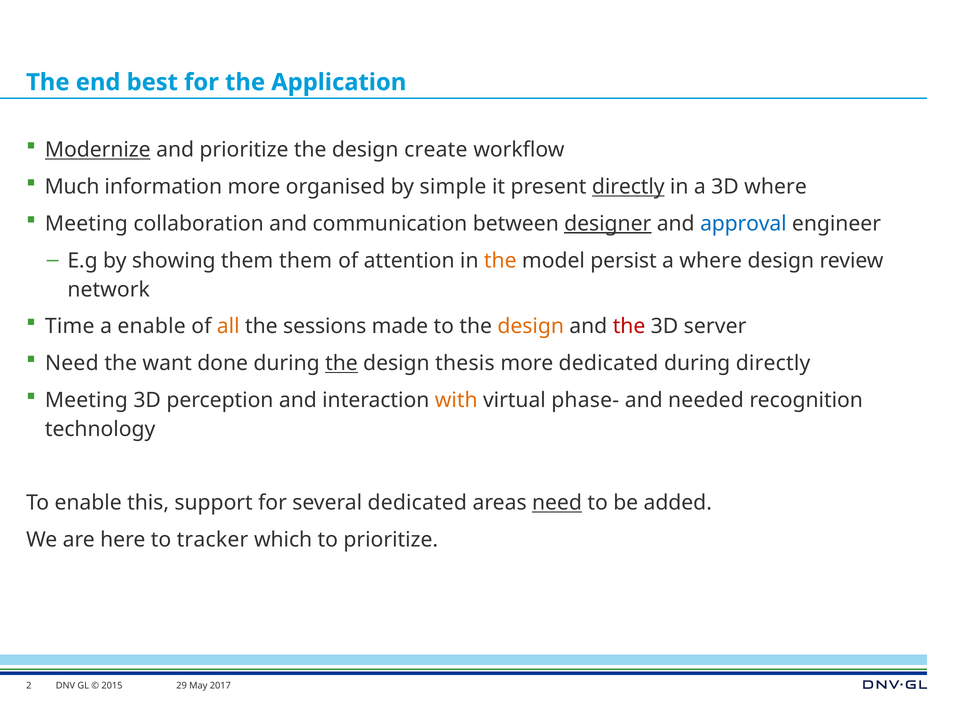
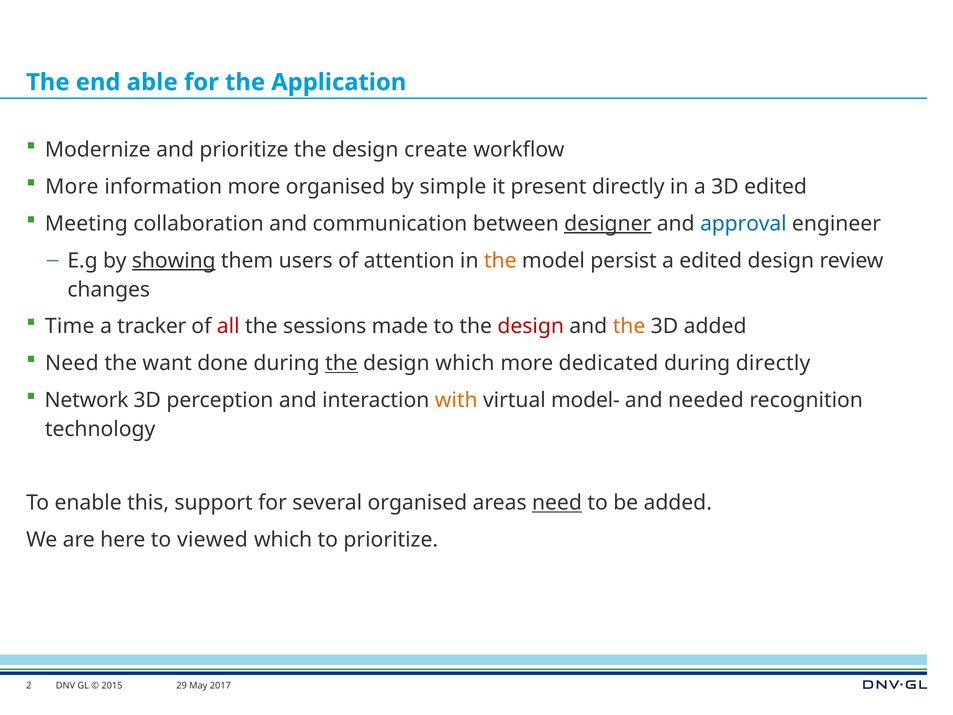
best: best -> able (152, 82)
Modernize underline: present -> none (98, 150)
Much: Much -> More (72, 187)
directly underline: present -> none (628, 187)
3D where: where -> edited (776, 187)
showing underline: none -> present (174, 261)
them them: them -> users (306, 261)
a where: where -> edited (711, 261)
network: network -> changes (109, 289)
a enable: enable -> tracker (152, 326)
all colour: orange -> red (228, 326)
design colour: orange -> red (531, 326)
the colour: red -> orange (629, 326)
3D server: server -> added (715, 326)
design thesis: thesis -> which (465, 363)
Meeting: Meeting -> Network (87, 400)
phase-: phase- -> model- (585, 400)
several dedicated: dedicated -> organised (417, 503)
tracker: tracker -> viewed (212, 540)
